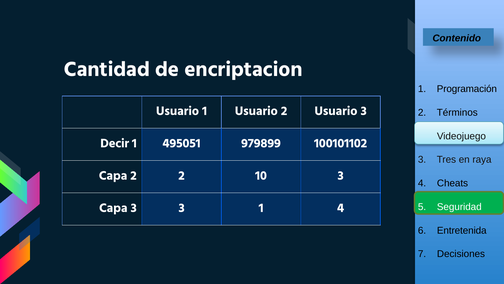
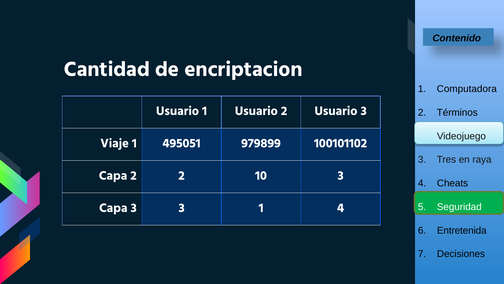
Programación: Programación -> Computadora (467, 89)
Decir: Decir -> Viaje (115, 143)
